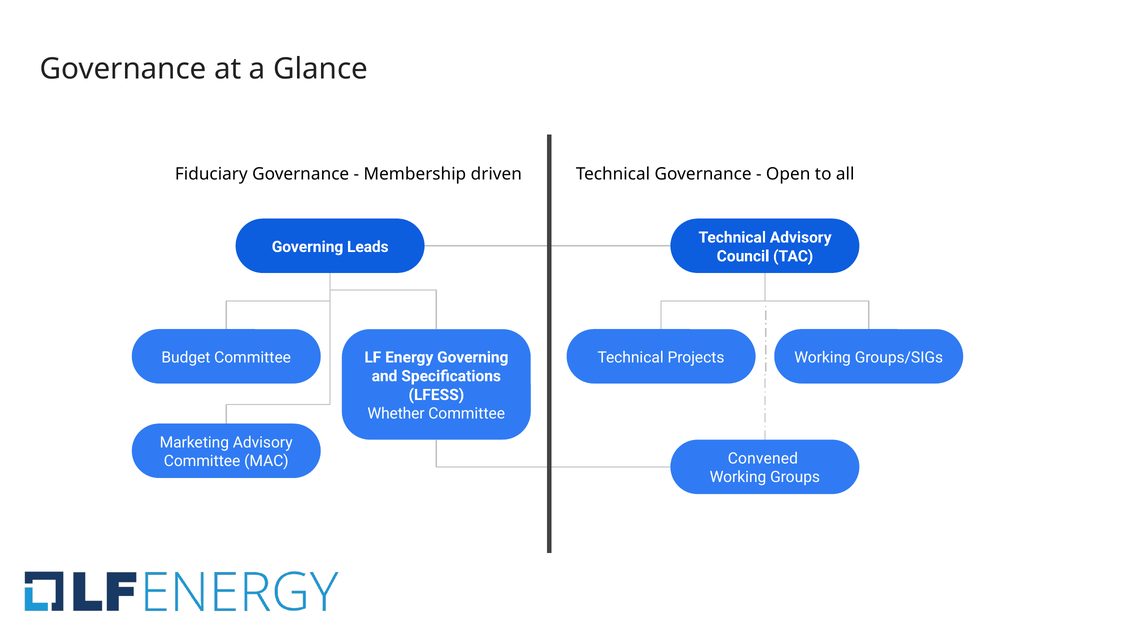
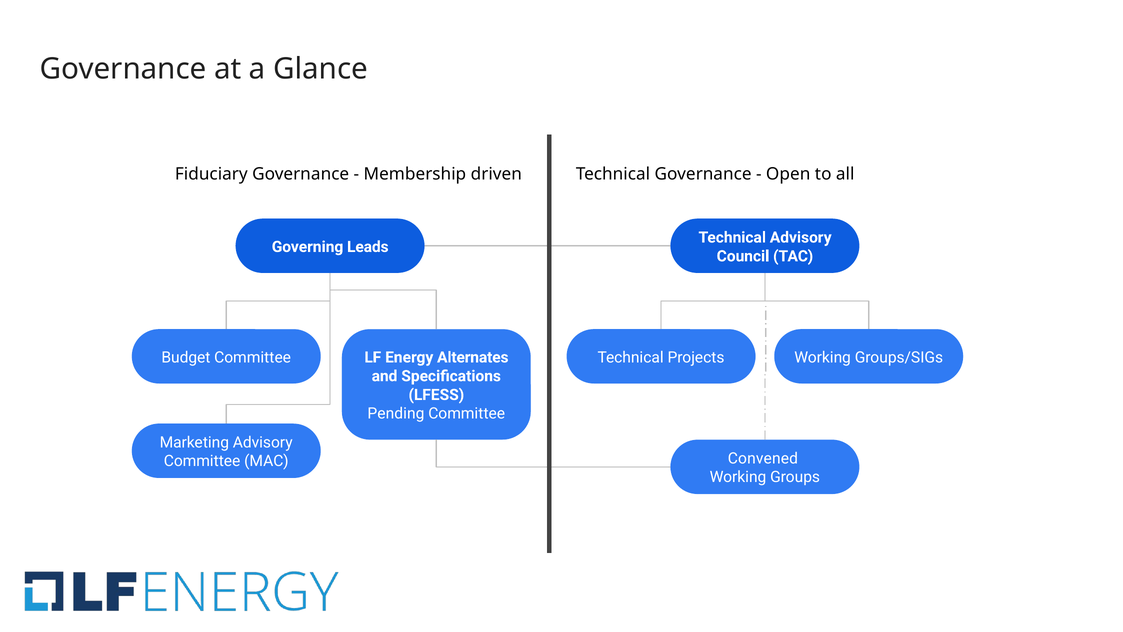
Energy Governing: Governing -> Alternates (473, 357)
Whether: Whether -> Pending (396, 413)
